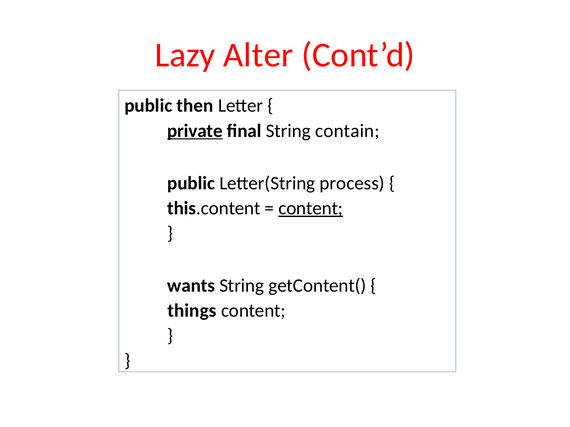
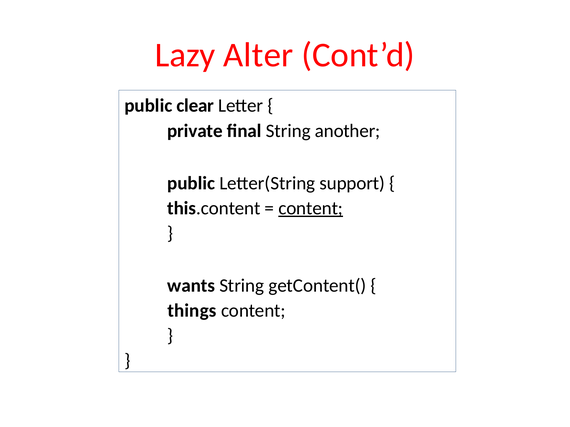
then: then -> clear (195, 106)
private underline: present -> none (195, 131)
contain: contain -> another (348, 131)
process: process -> support (352, 183)
